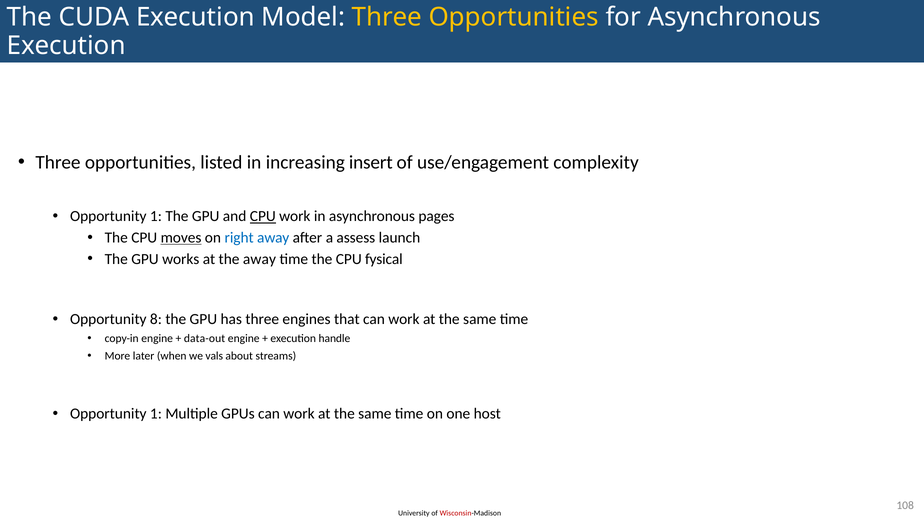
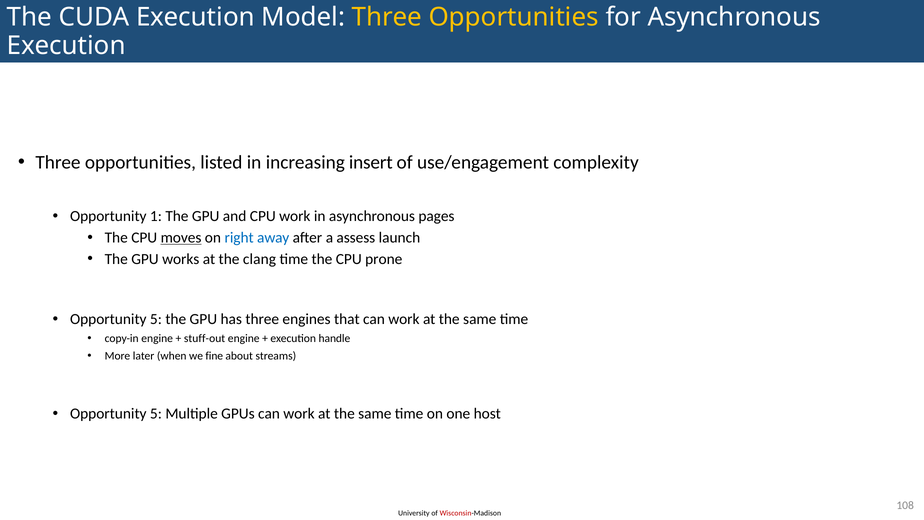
CPU underline: present -> none (263, 216)
the away: away -> clang (259, 259)
fysical: fysical -> prone (384, 259)
8: 8 -> 5 (156, 319)
data-out: data-out -> stuff-out (205, 338)
vals: vals -> fine (214, 356)
1: 1 -> 5 (156, 414)
